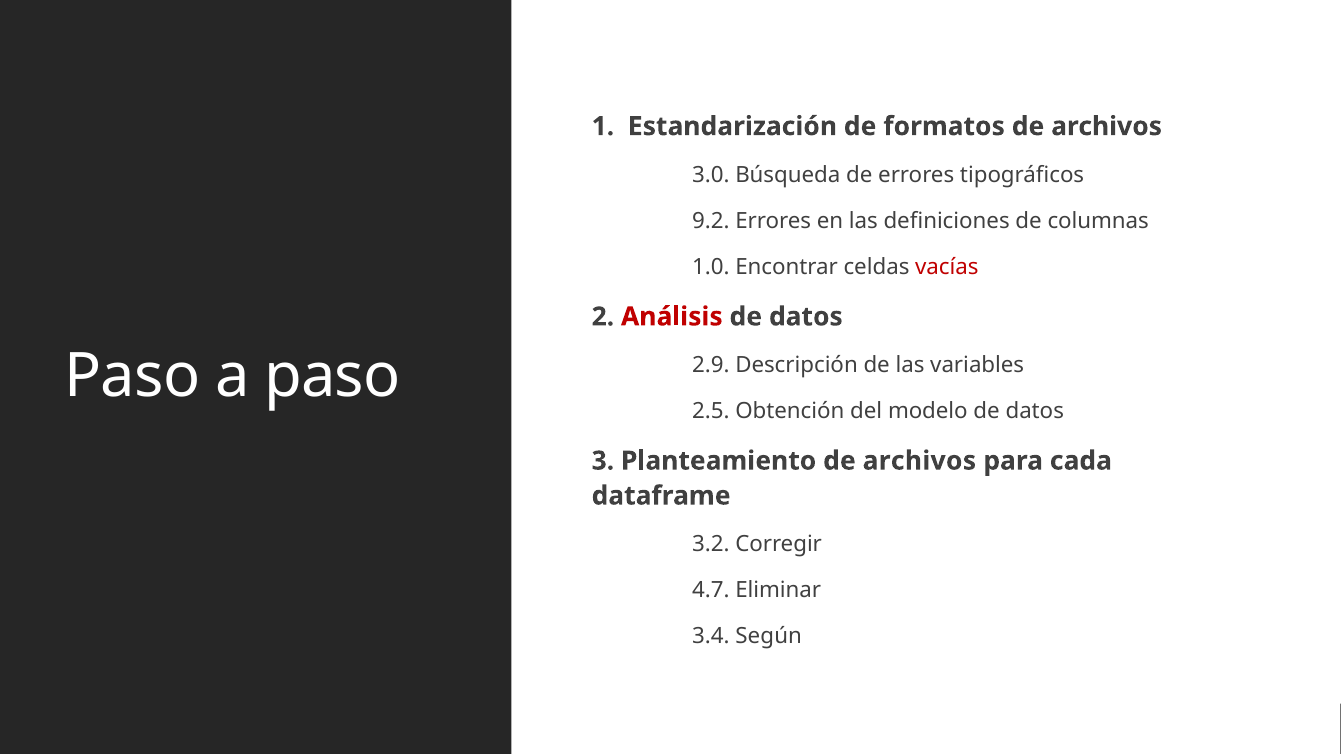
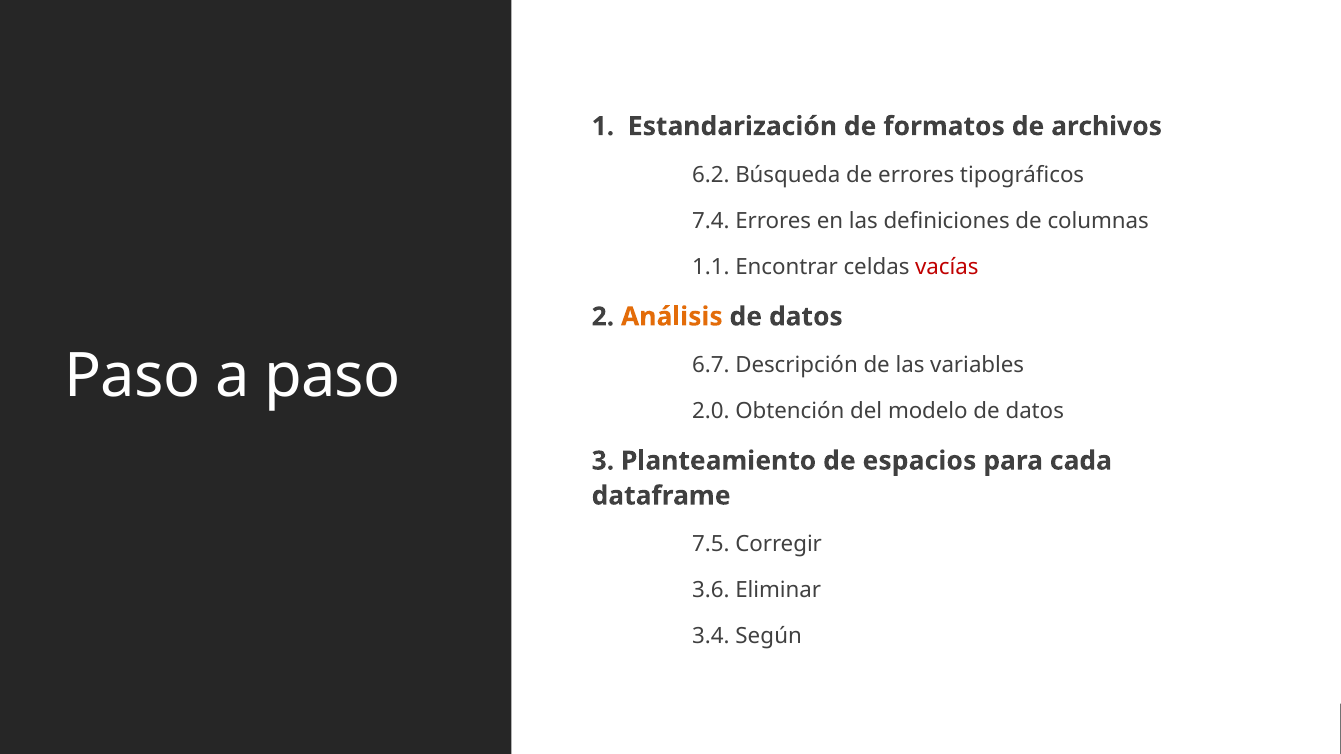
3.0: 3.0 -> 6.2 (711, 175)
9.2: 9.2 -> 7.4 (711, 221)
1.0: 1.0 -> 1.1 (711, 267)
Análisis colour: red -> orange (672, 317)
2.9: 2.9 -> 6.7 (711, 365)
2.5: 2.5 -> 2.0 (711, 411)
Planteamiento de archivos: archivos -> espacios (919, 461)
3.2: 3.2 -> 7.5 (711, 544)
4.7: 4.7 -> 3.6 (711, 591)
